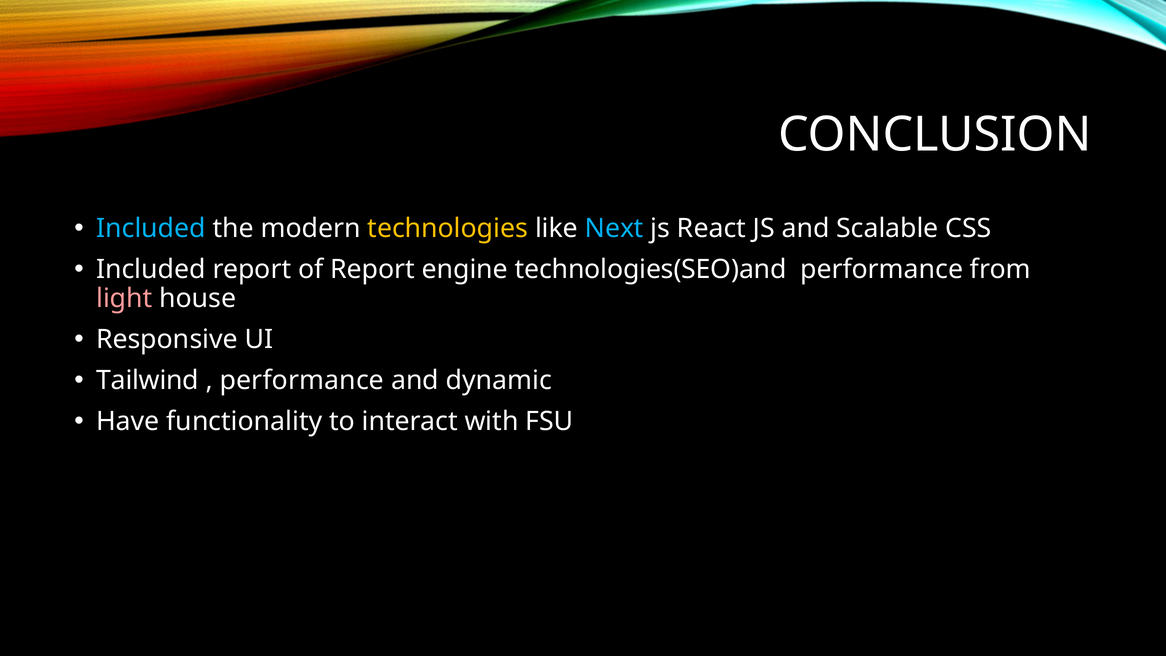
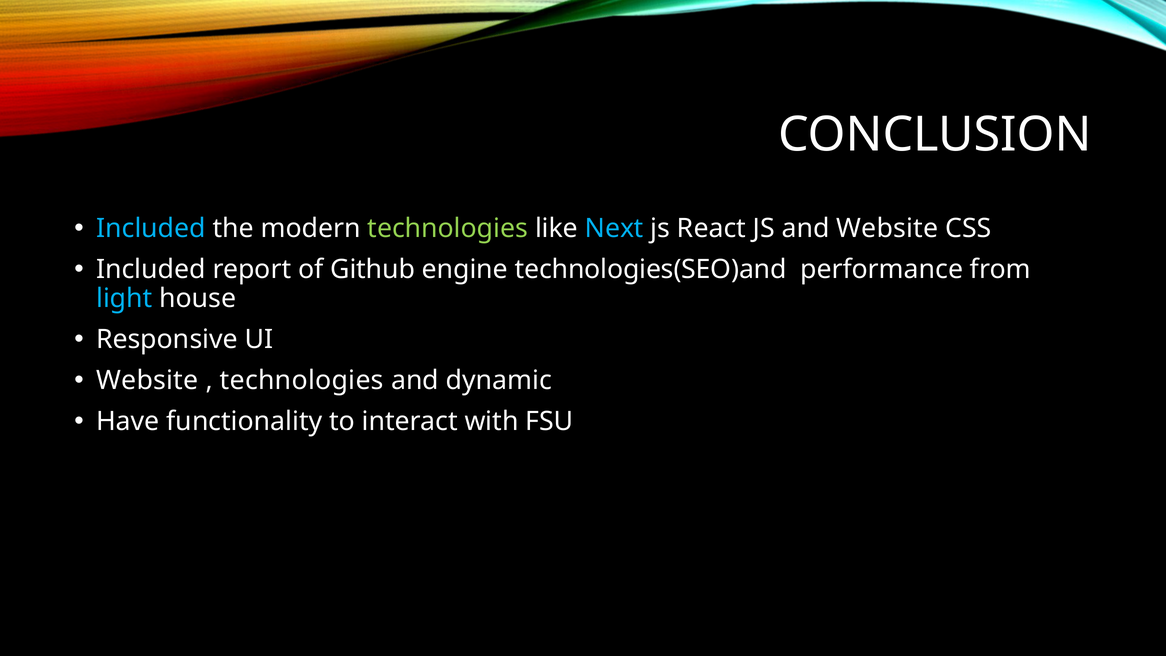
technologies colour: yellow -> light green (448, 229)
and Scalable: Scalable -> Website (887, 229)
of Report: Report -> Github (373, 269)
light colour: pink -> light blue (124, 298)
Tailwind: Tailwind -> Website (147, 380)
performance: performance -> technologies (302, 380)
